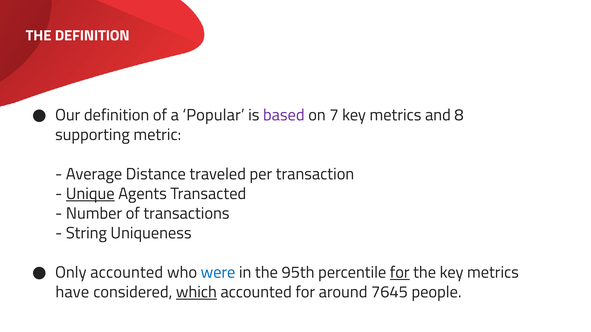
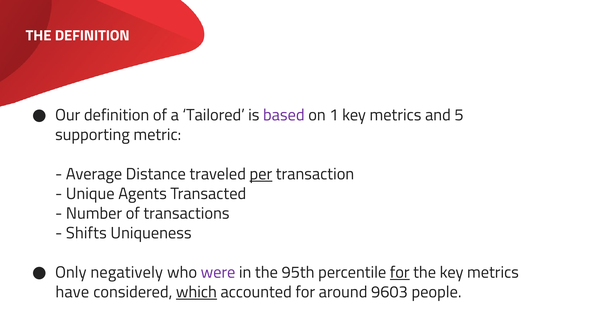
Popular: Popular -> Tailored (214, 115)
7: 7 -> 1 (334, 115)
8: 8 -> 5 (459, 115)
per underline: none -> present (261, 174)
Unique underline: present -> none (90, 194)
String: String -> Shifts (86, 233)
Only accounted: accounted -> negatively (127, 273)
were colour: blue -> purple (218, 273)
7645: 7645 -> 9603 (389, 293)
